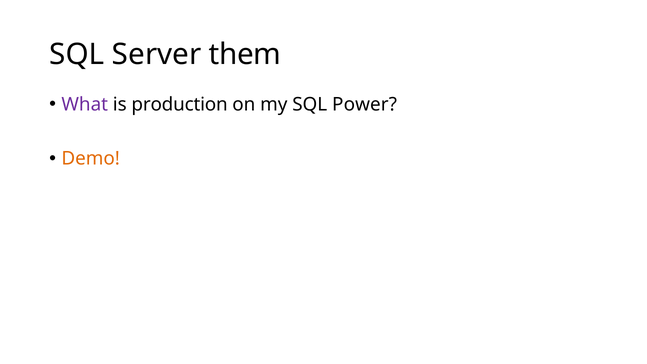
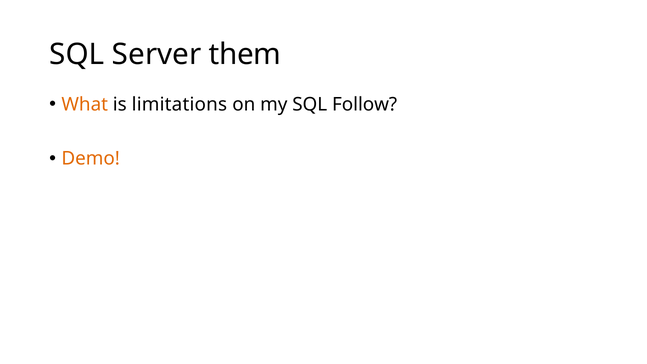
What colour: purple -> orange (85, 104)
production: production -> limitations (179, 104)
Power: Power -> Follow (365, 104)
